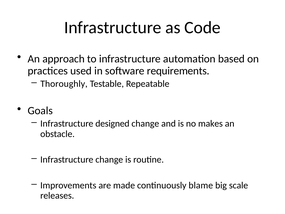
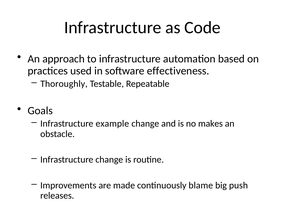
requirements: requirements -> effectiveness (178, 71)
designed: designed -> example (112, 124)
scale: scale -> push (238, 185)
